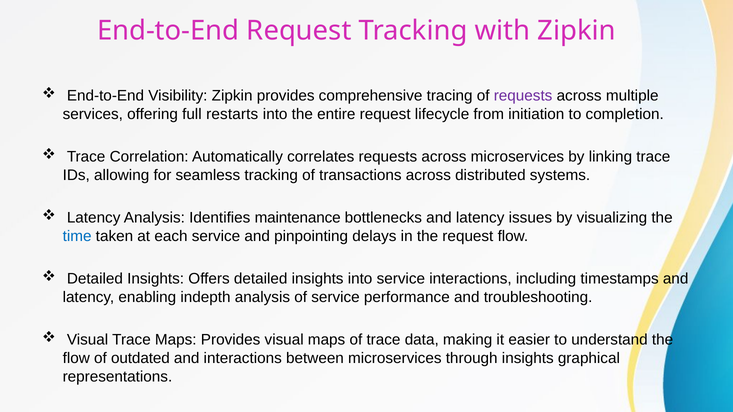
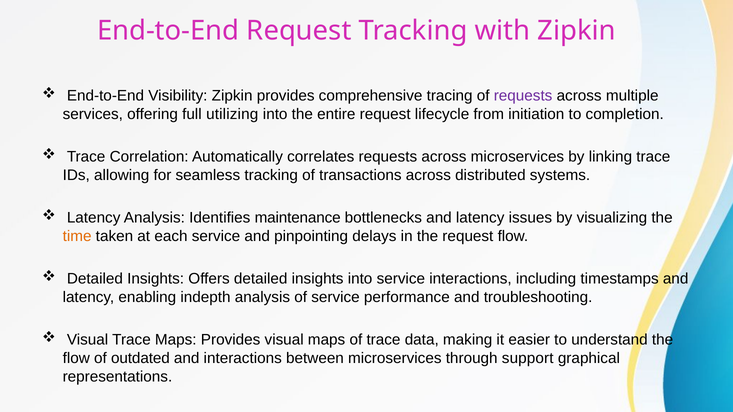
restarts: restarts -> utilizing (232, 114)
time colour: blue -> orange (77, 236)
through insights: insights -> support (528, 358)
